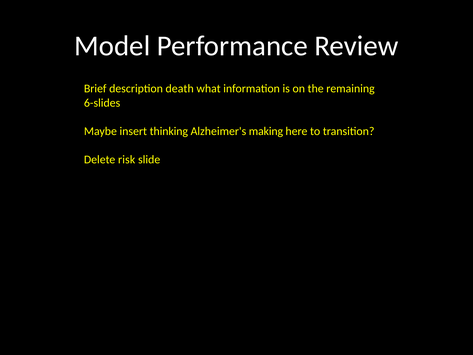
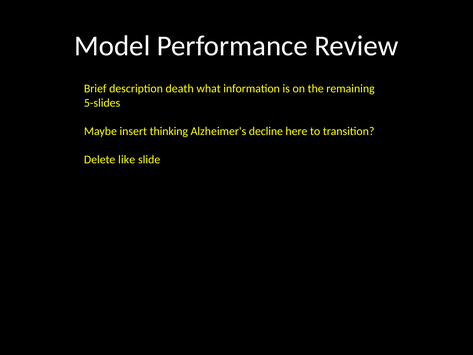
6-slides: 6-slides -> 5-slides (102, 103)
making: making -> decline (266, 131)
risk: risk -> like (127, 160)
